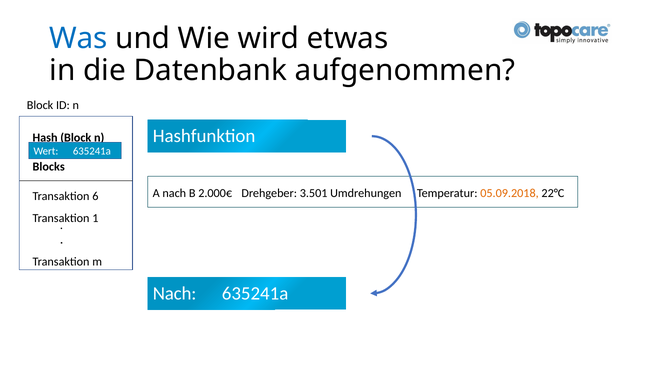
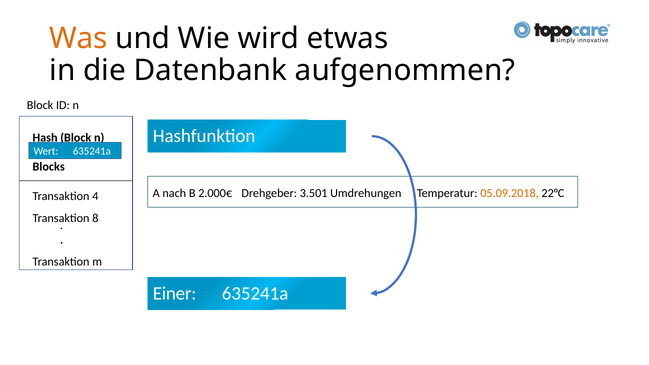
Was colour: blue -> orange (79, 38)
6: 6 -> 4 (95, 196)
1: 1 -> 8 (95, 218)
Nach: Nach -> Einer (175, 293)
